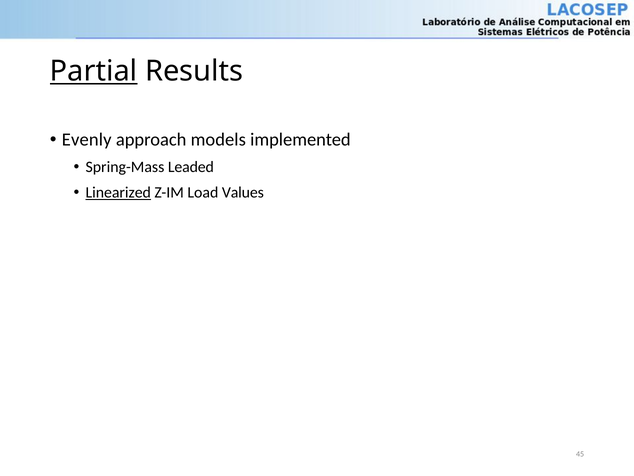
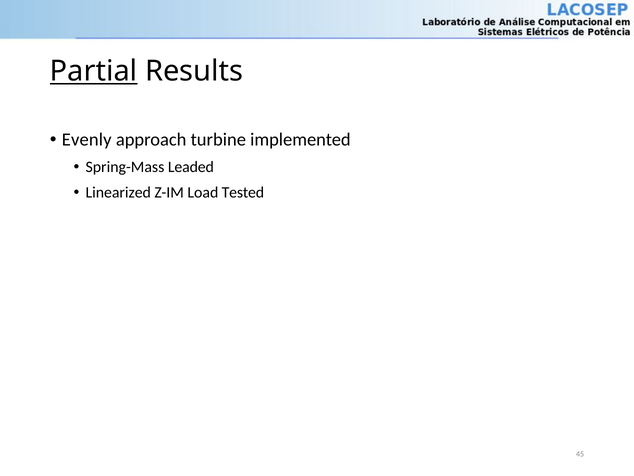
models: models -> turbine (218, 140)
Linearized underline: present -> none (118, 192)
Values: Values -> Tested (243, 192)
